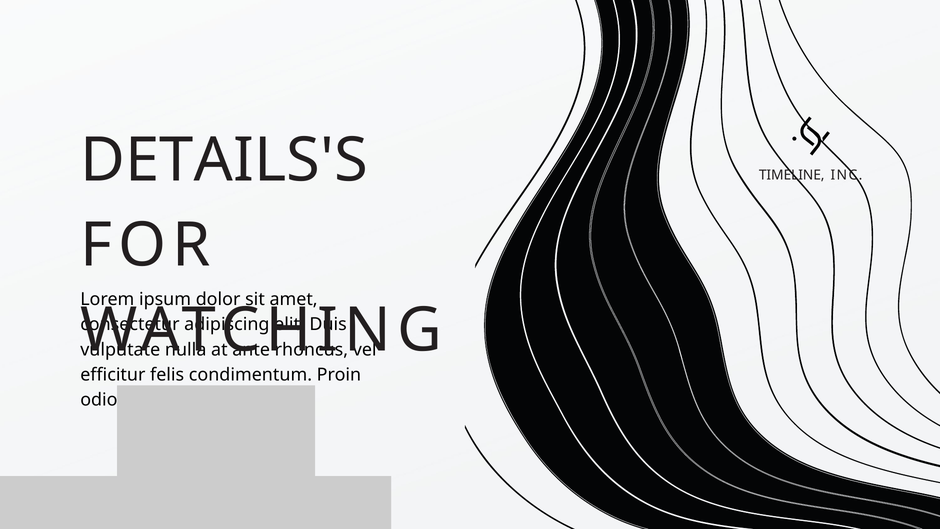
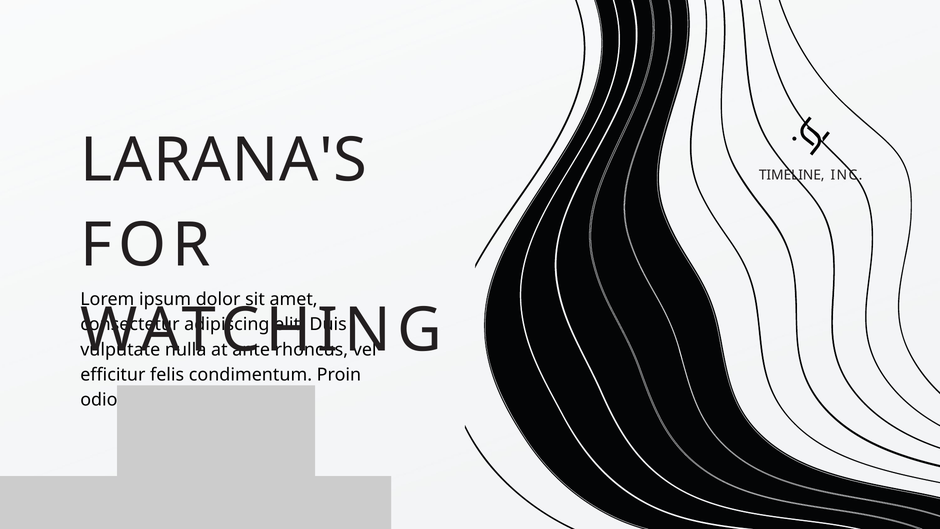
DETAILS'S: DETAILS'S -> LARANA'S (224, 161)
